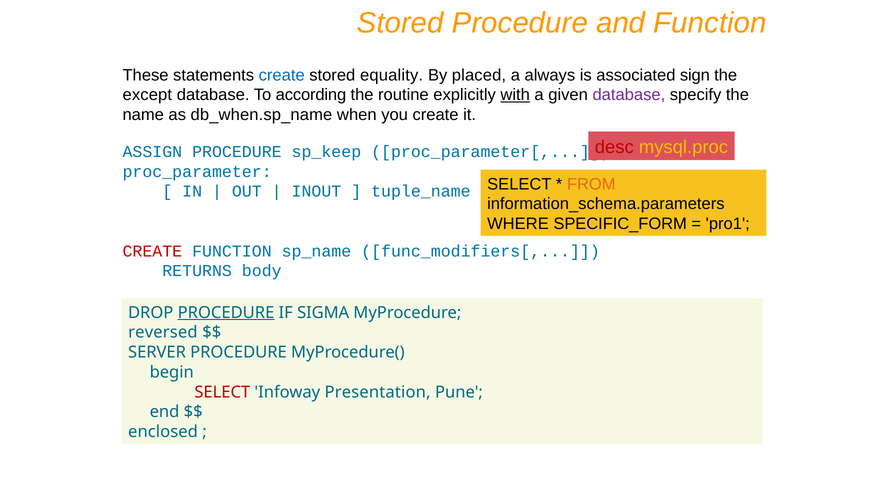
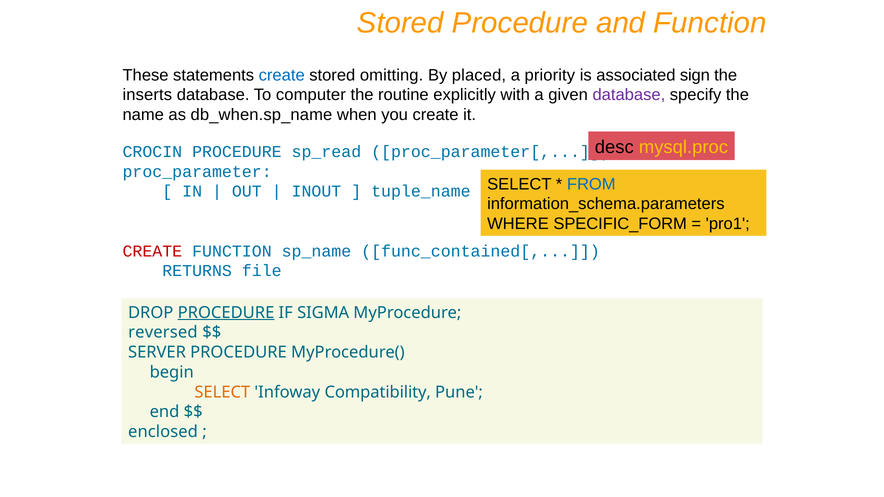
equality: equality -> omitting (392, 75)
always: always -> priority (550, 75)
except: except -> inserts (147, 95)
according: according -> computer (311, 95)
with underline: present -> none (515, 95)
desc colour: red -> black (614, 147)
ASSIGN: ASSIGN -> CROCIN (152, 152)
sp_keep: sp_keep -> sp_read (326, 152)
FROM colour: orange -> blue (591, 184)
func_modifiers[: func_modifiers[ -> func_contained[ (481, 251)
body: body -> file (262, 271)
SELECT colour: red -> orange (222, 392)
Presentation: Presentation -> Compatibility (378, 392)
